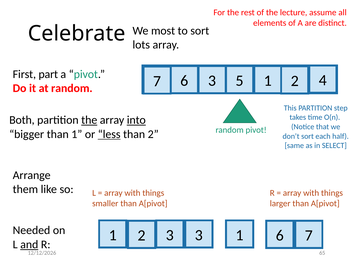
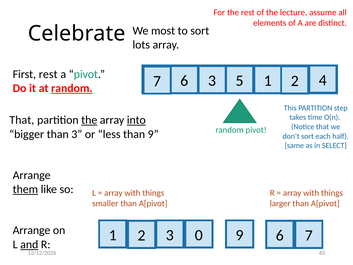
First part: part -> rest (48, 74)
random underline: none -> present (72, 88)
Both: Both -> That (22, 120)
than 1: 1 -> 3 (77, 134)
less underline: present -> none (109, 134)
than 2: 2 -> 9 (153, 134)
them underline: none -> present (25, 189)
Needed: Needed -> Arrange (32, 230)
1 3: 3 -> 0 (199, 235)
3 1: 1 -> 9 (240, 235)
